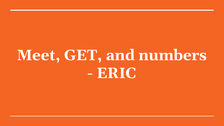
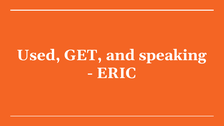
Meet: Meet -> Used (39, 55)
numbers: numbers -> speaking (173, 55)
